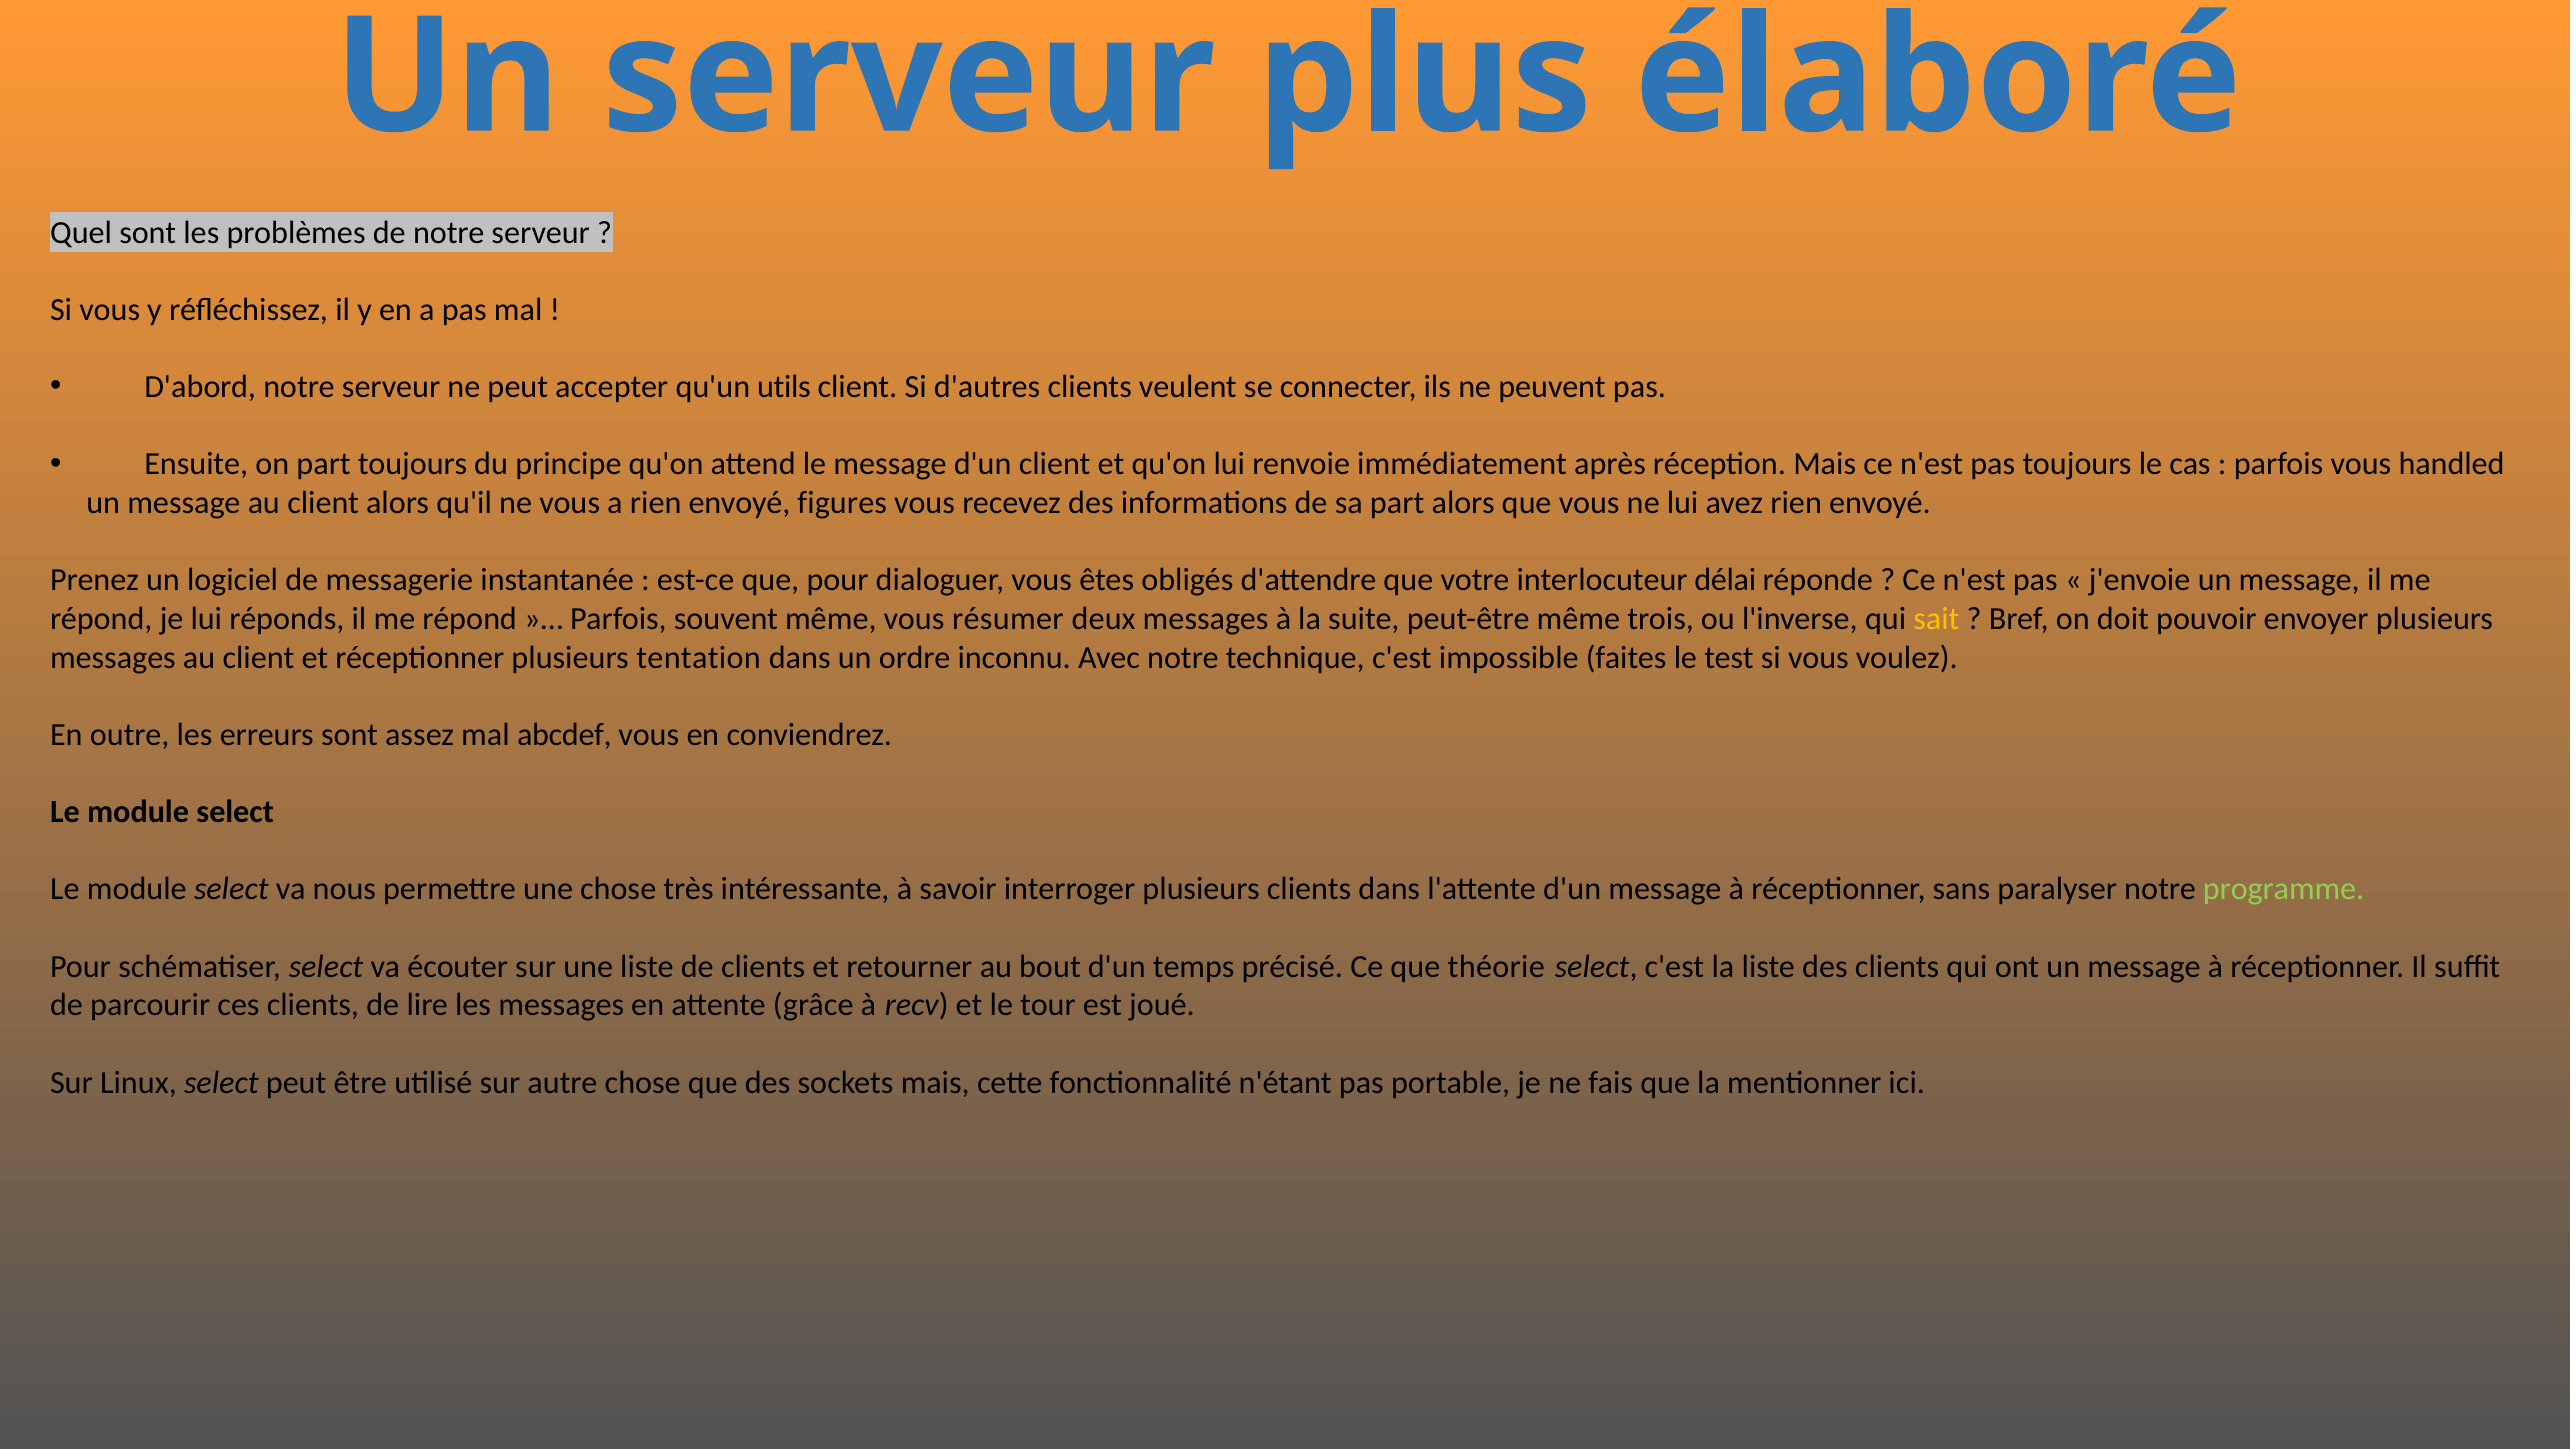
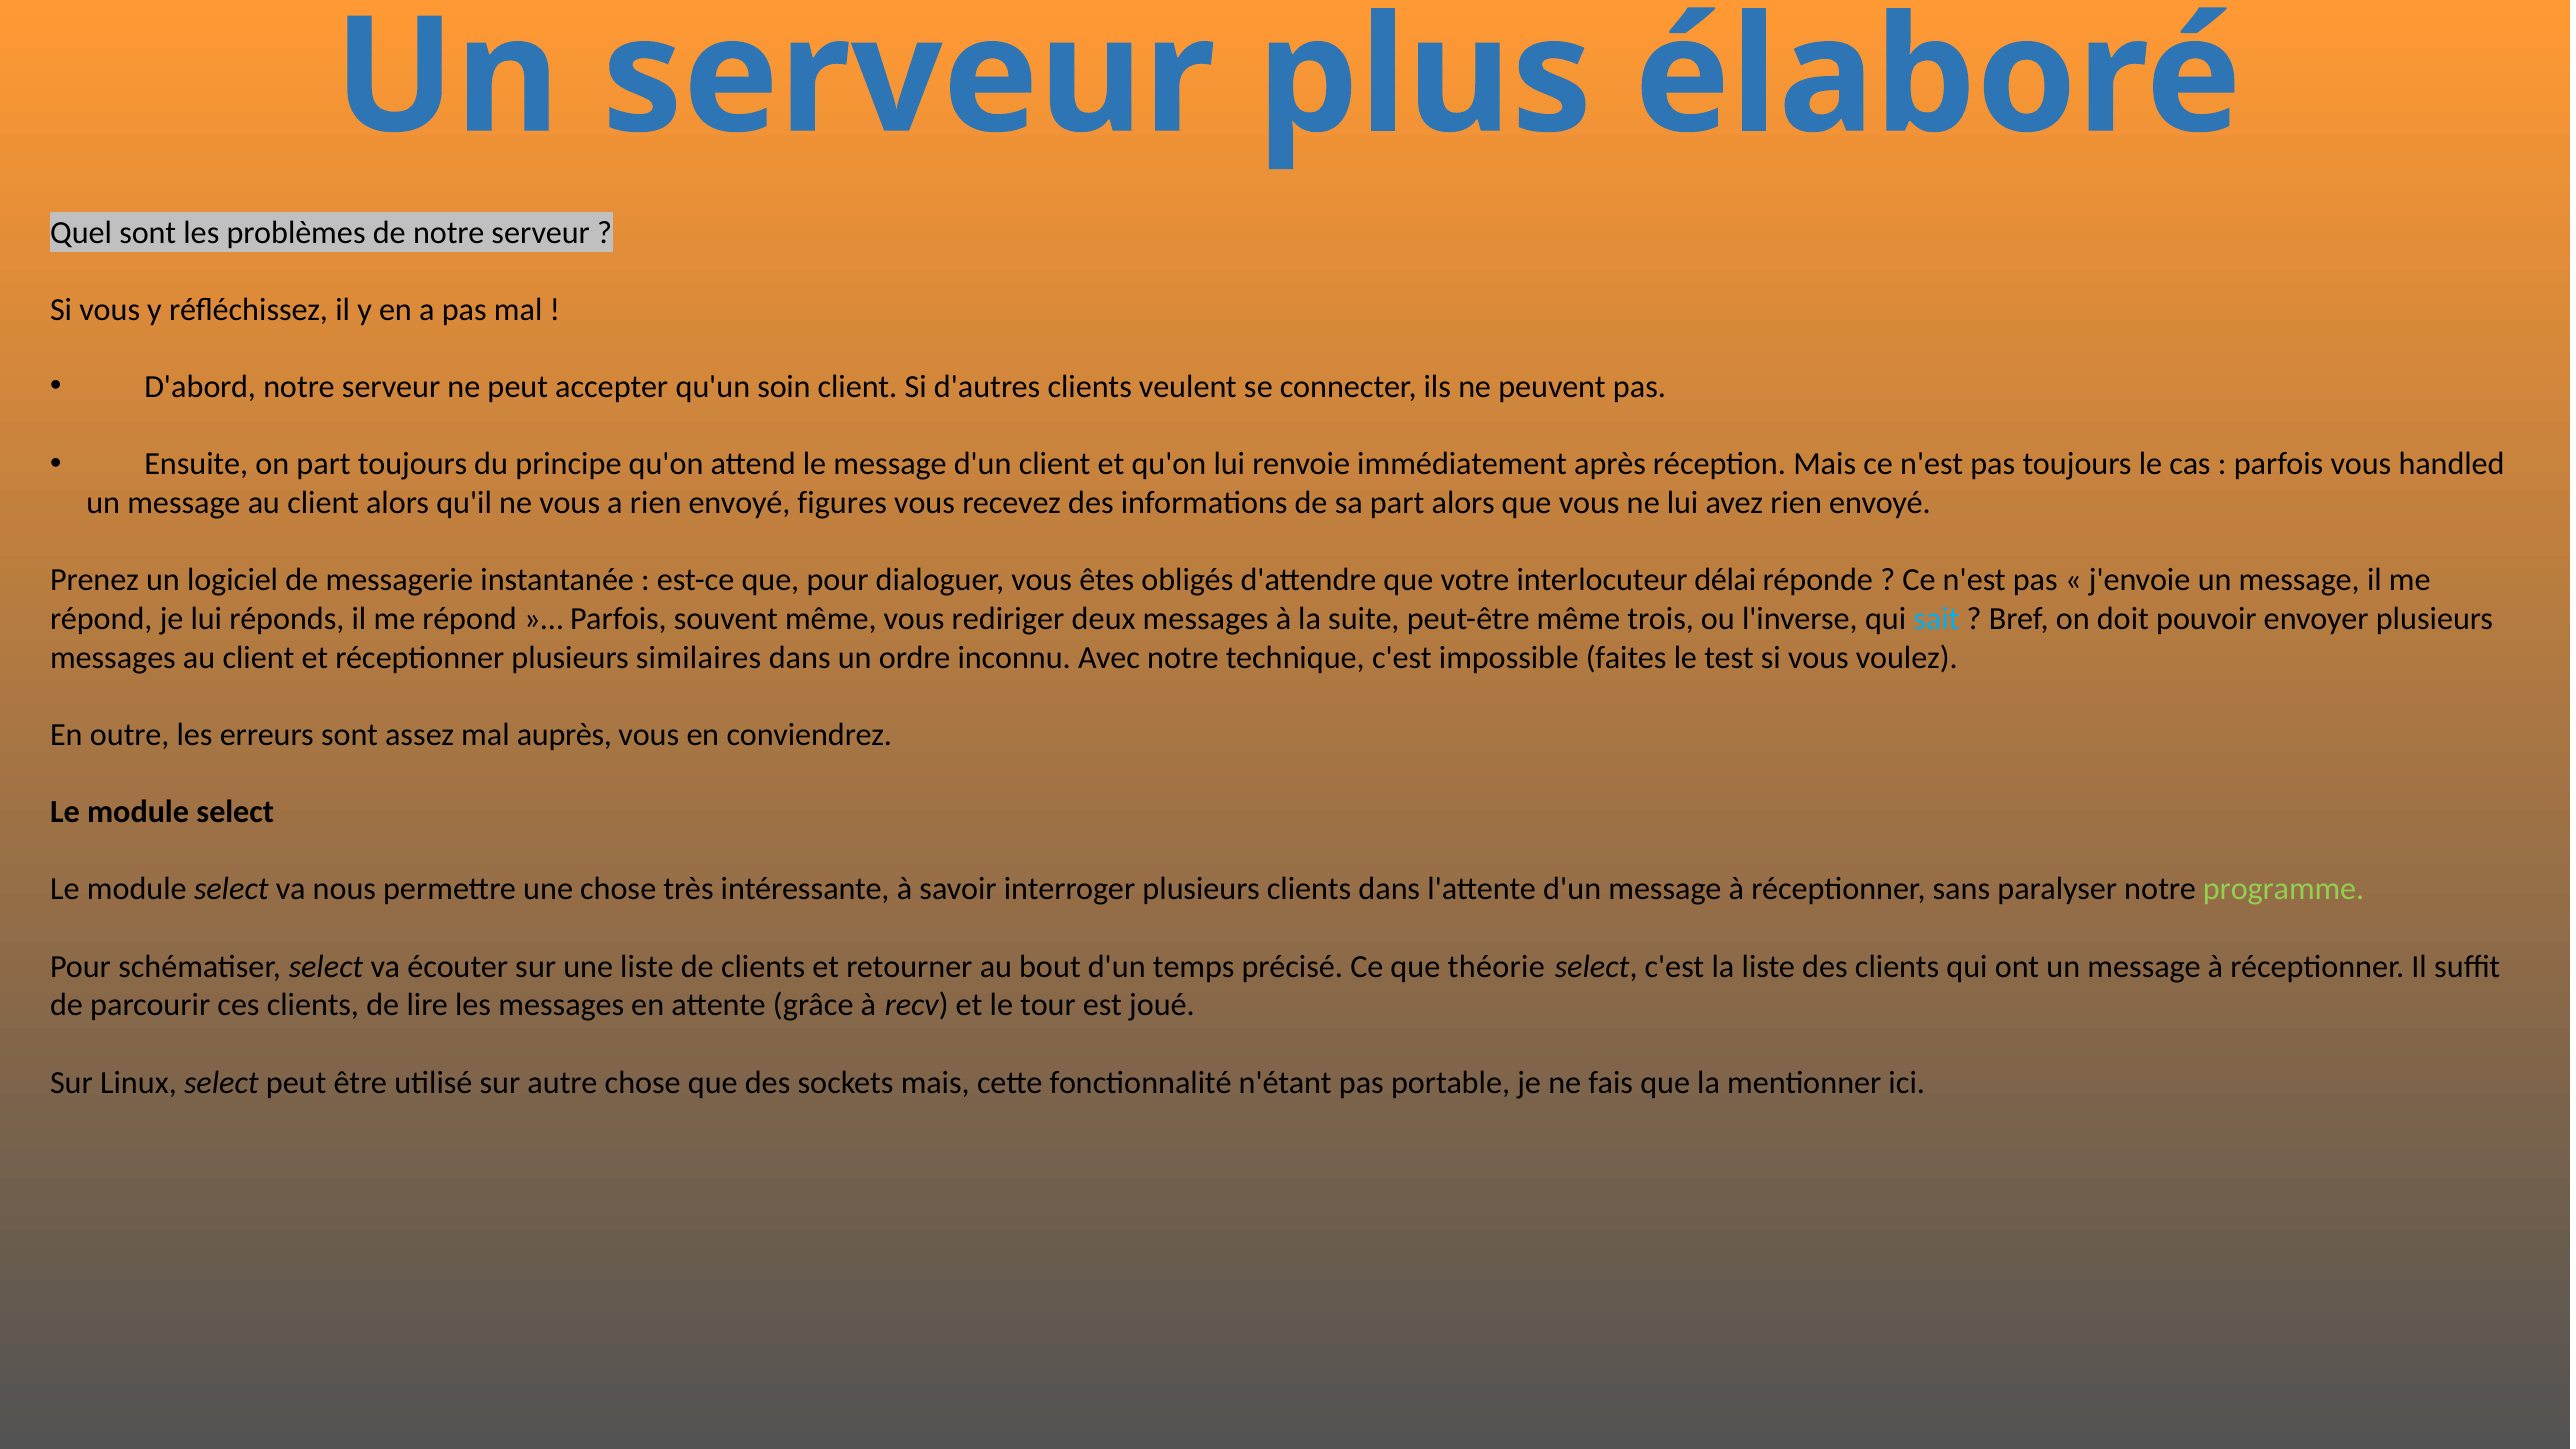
utils: utils -> soin (784, 387)
résumer: résumer -> rediriger (1008, 619)
sait colour: yellow -> light blue (1936, 619)
tentation: tentation -> similaires (699, 657)
abcdef: abcdef -> auprès (564, 735)
